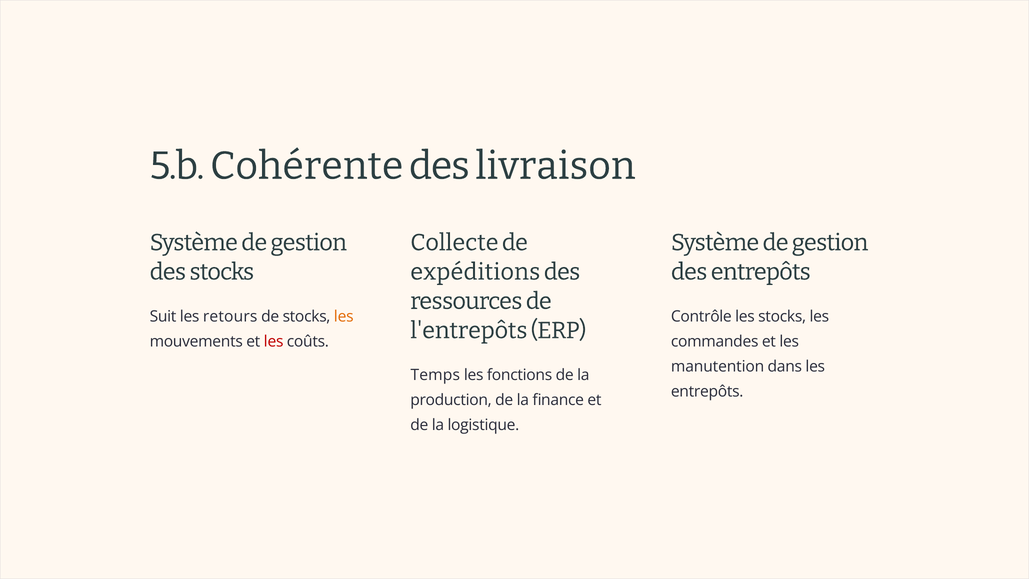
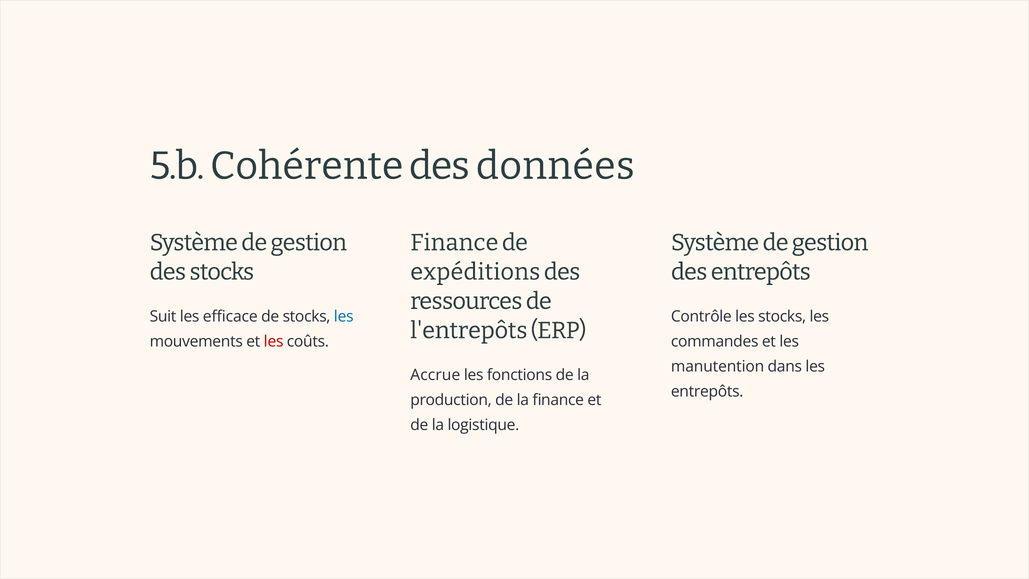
livraison: livraison -> données (555, 166)
Collecte: Collecte -> Finance (454, 242)
retours: retours -> efficace (230, 317)
les colour: orange -> blue (344, 317)
Temps: Temps -> Accrue (435, 375)
